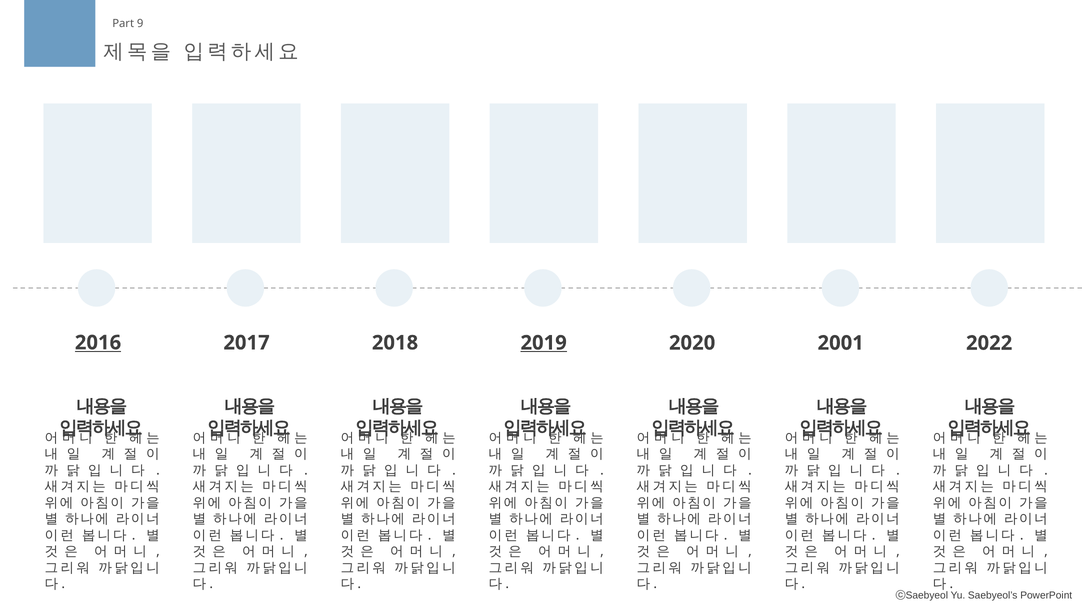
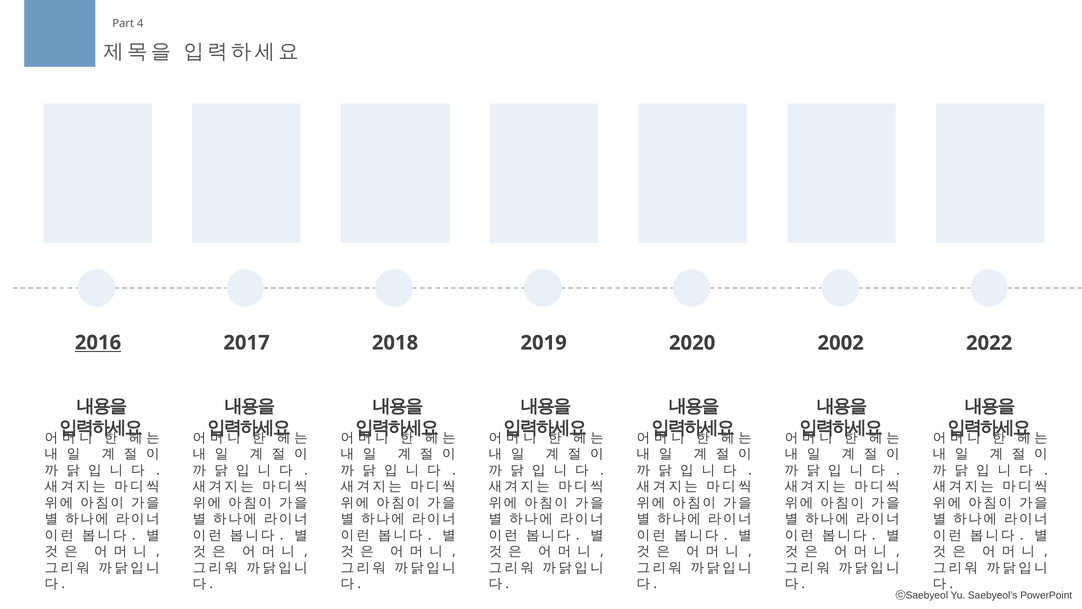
9: 9 -> 4 (140, 24)
2019 underline: present -> none (544, 343)
2001: 2001 -> 2002 (841, 343)
